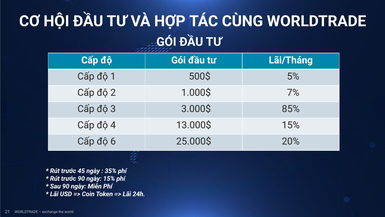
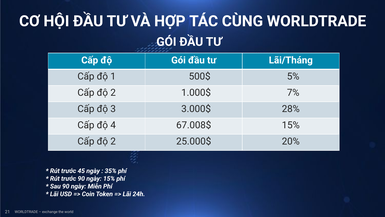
85%: 85% -> 28% (291, 109)
13.000$: 13.000$ -> 67.008$ (194, 125)
6: 6 -> 2 (113, 141)
